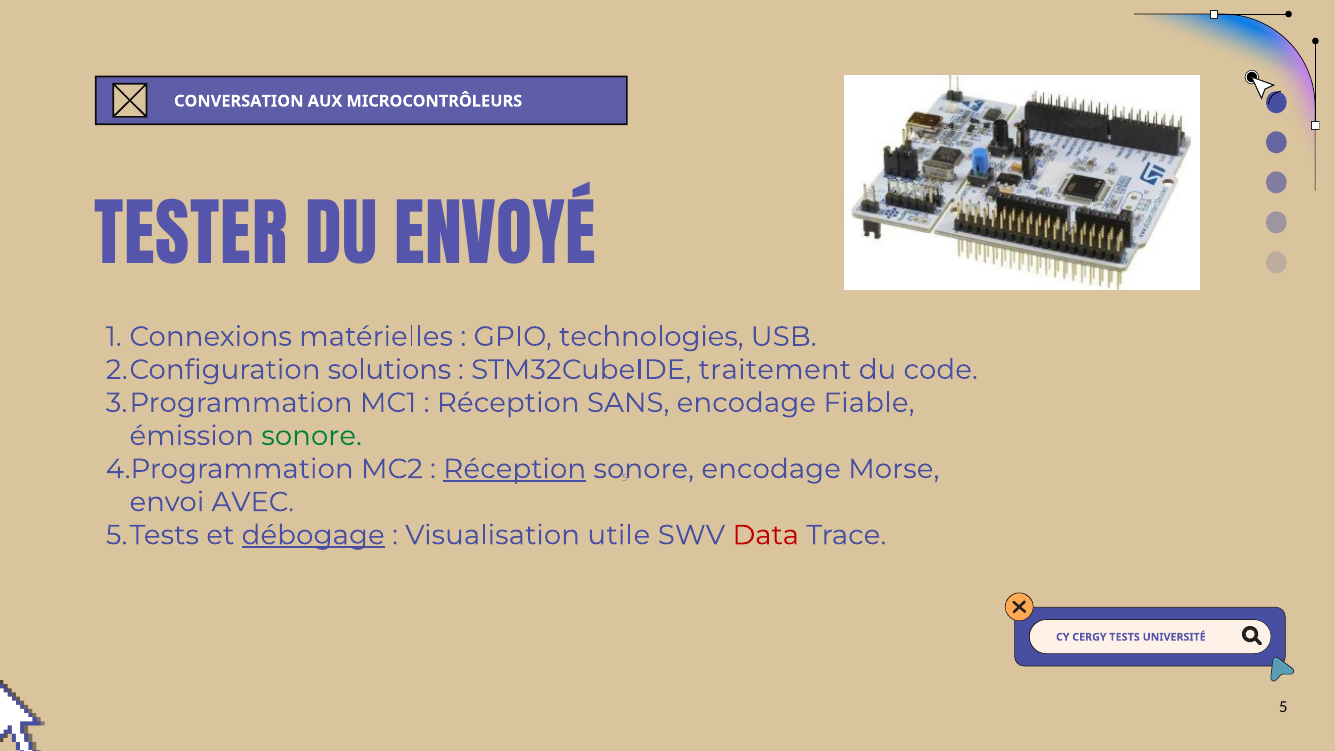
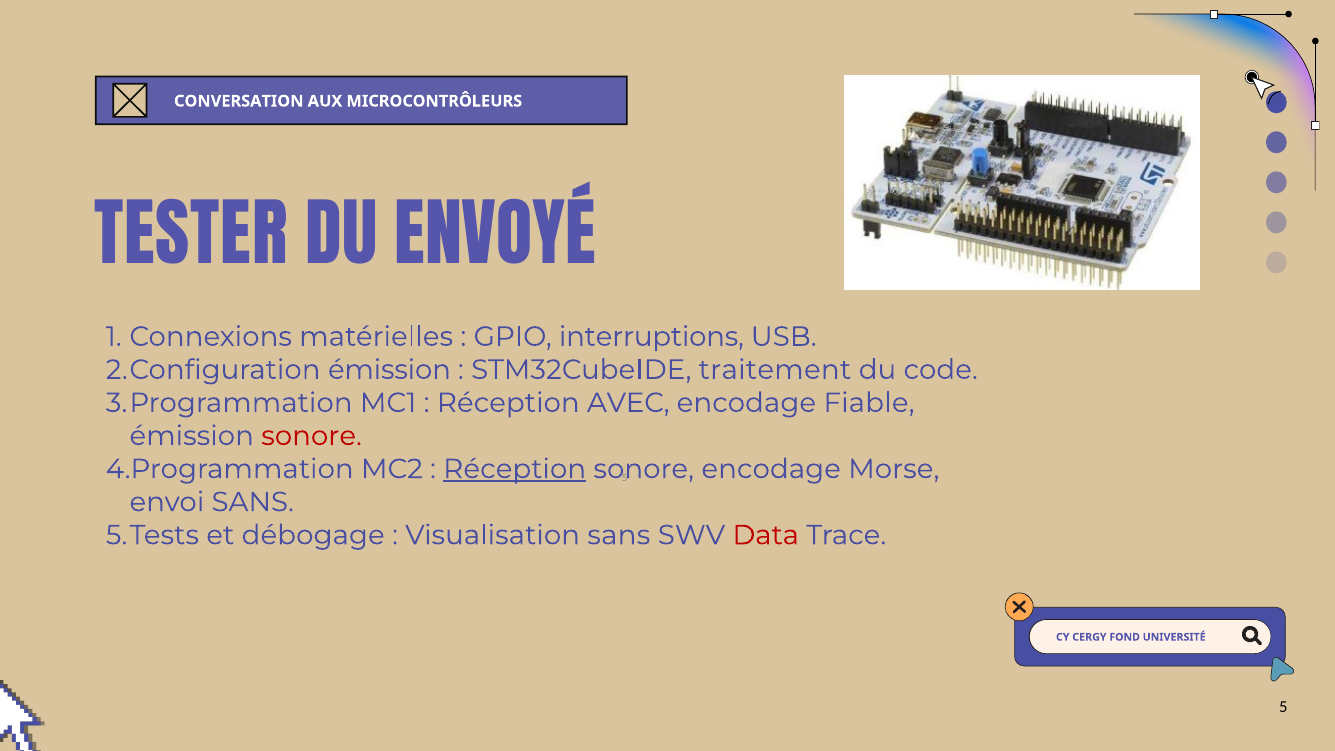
technologies: technologies -> interruptions (651, 337)
solutions: solutions -> émission (389, 370)
SANS: SANS -> AVEC (628, 403)
sonore colour: green -> red (312, 436)
envoi AVEC: AVEC -> SANS (253, 502)
débogage underline: present -> none (313, 535)
Visualisation utile: utile -> sans (619, 535)
TESTS: TESTS -> FOND (1125, 637)
